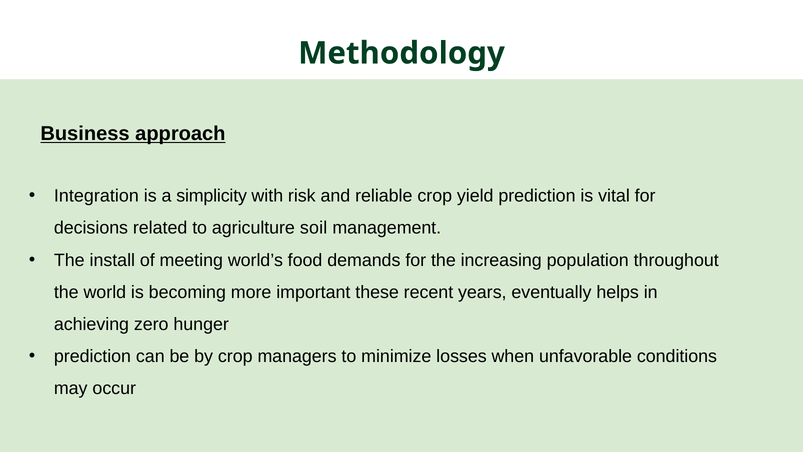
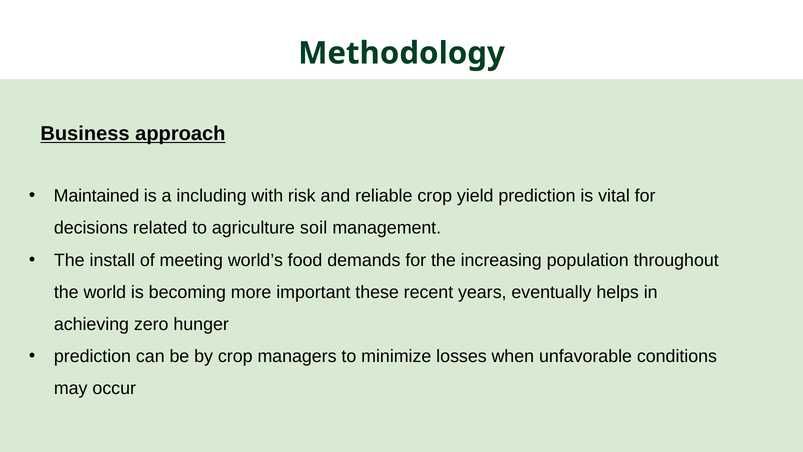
Integration: Integration -> Maintained (97, 196)
simplicity: simplicity -> including (212, 196)
